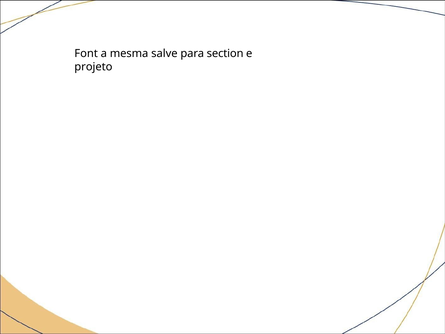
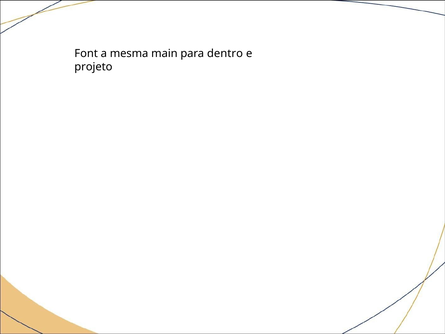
salve: salve -> main (164, 53)
section: section -> dentro (225, 53)
